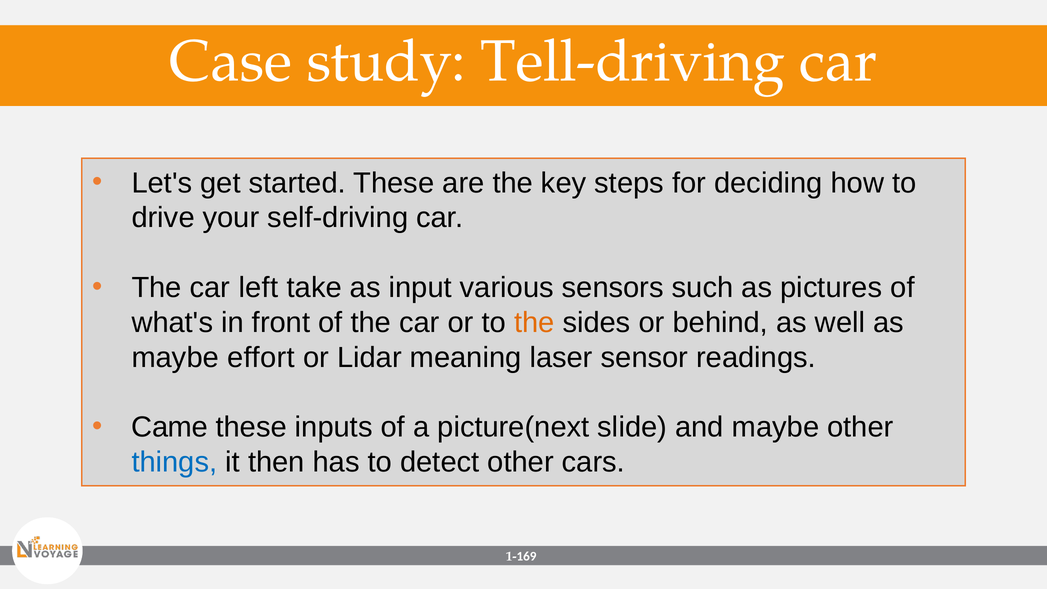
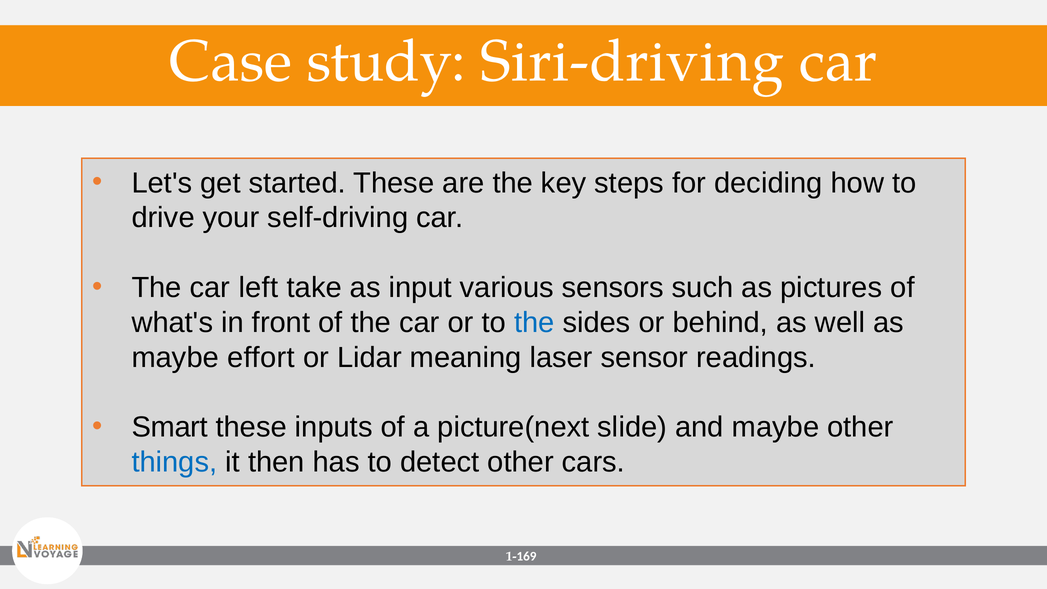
Tell-driving: Tell-driving -> Siri-driving (632, 62)
the colour: orange -> blue (534, 323)
Came: Came -> Smart (170, 427)
